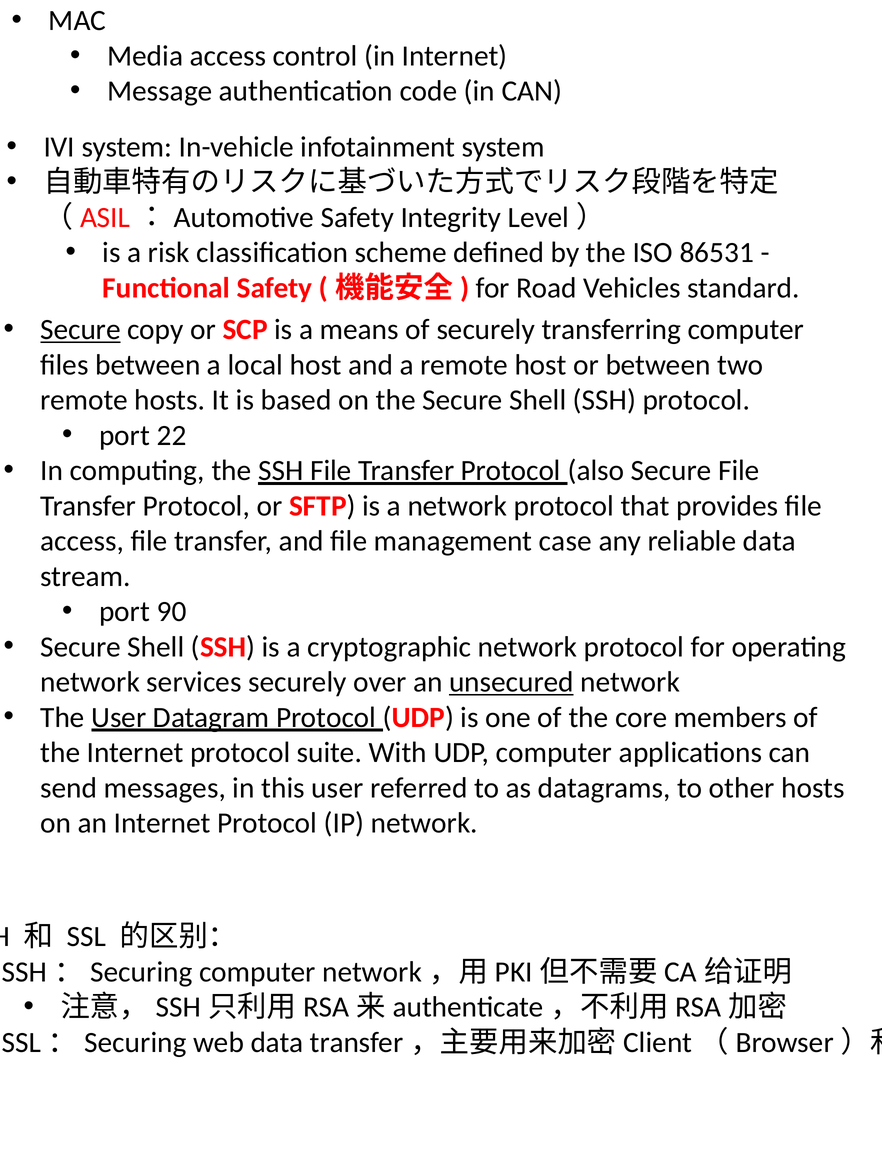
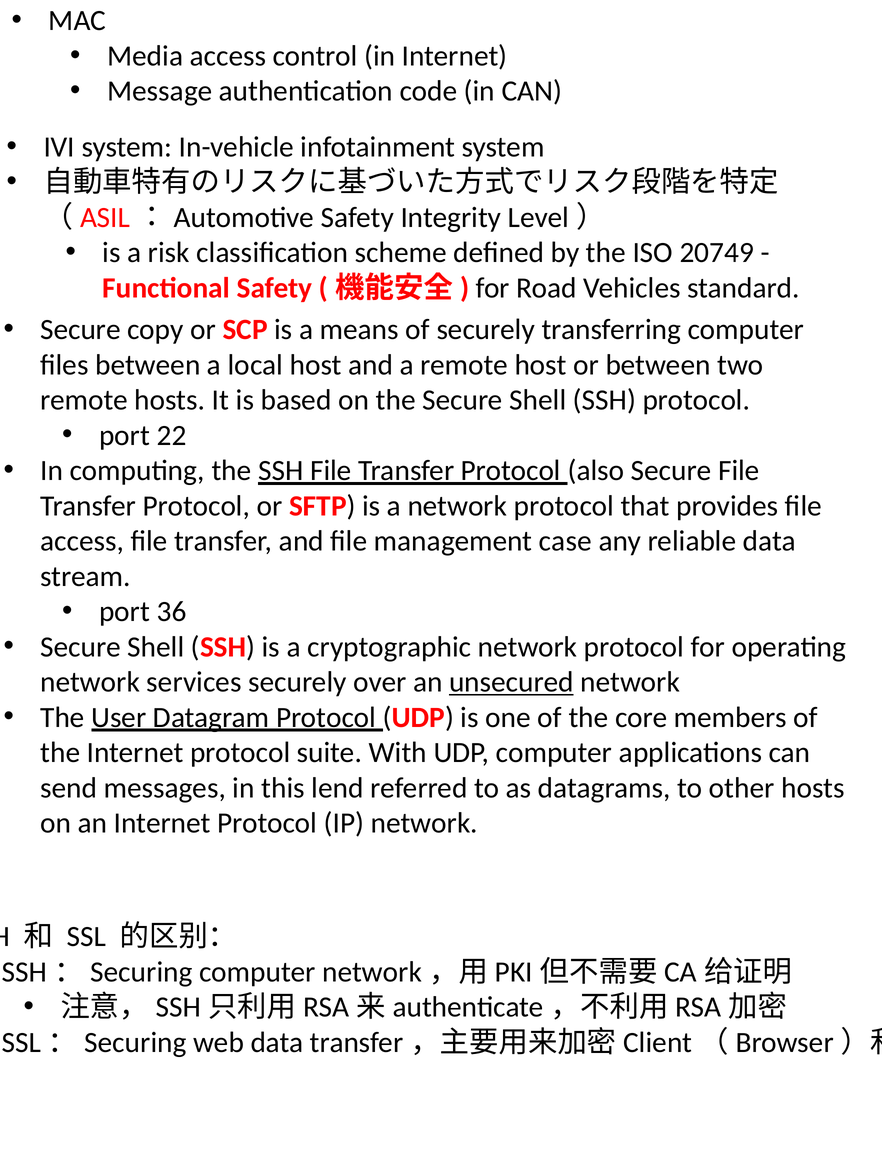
86531: 86531 -> 20749 (717, 253)
Secure underline: present -> none (81, 330)
90: 90 -> 36 (172, 612)
this user: user -> lend (338, 789)
